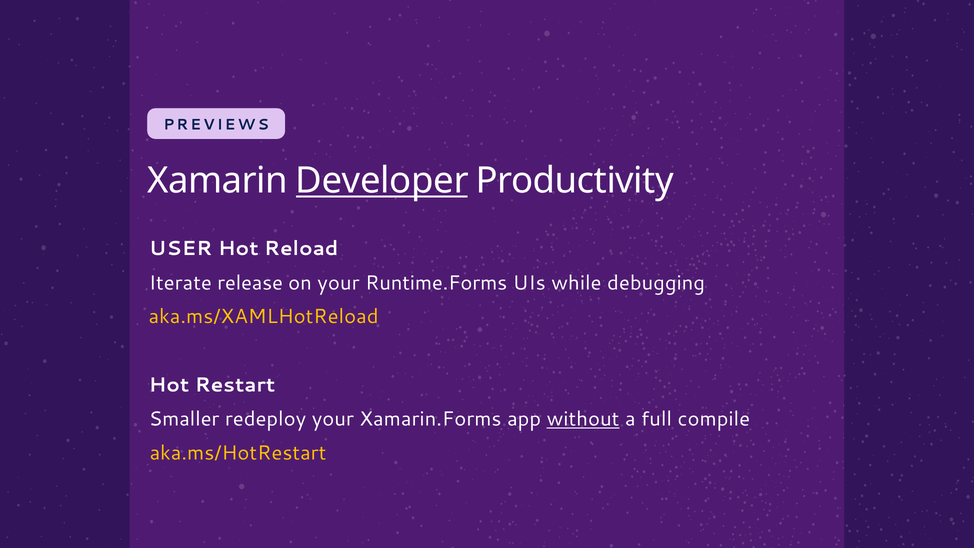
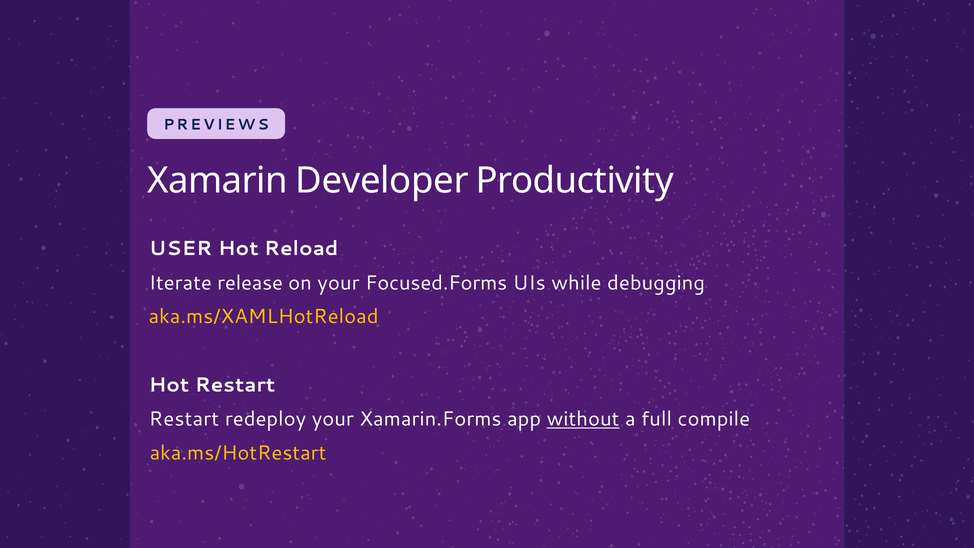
Developer underline: present -> none (382, 181)
Runtime.Forms: Runtime.Forms -> Focused.Forms (436, 283)
Smaller: Smaller -> Restart (184, 419)
